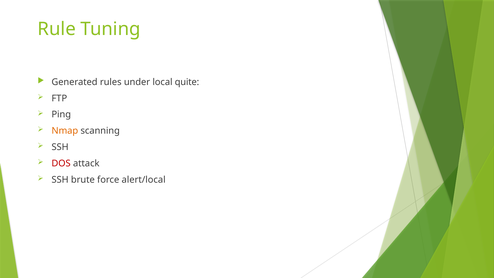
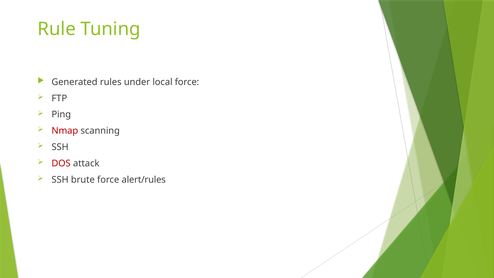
local quite: quite -> force (187, 82)
Nmap colour: orange -> red (65, 131)
alert/local: alert/local -> alert/rules (144, 180)
